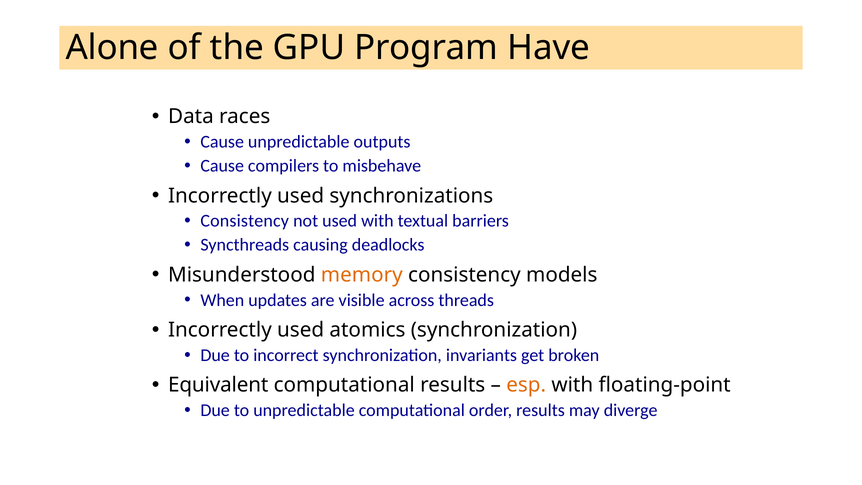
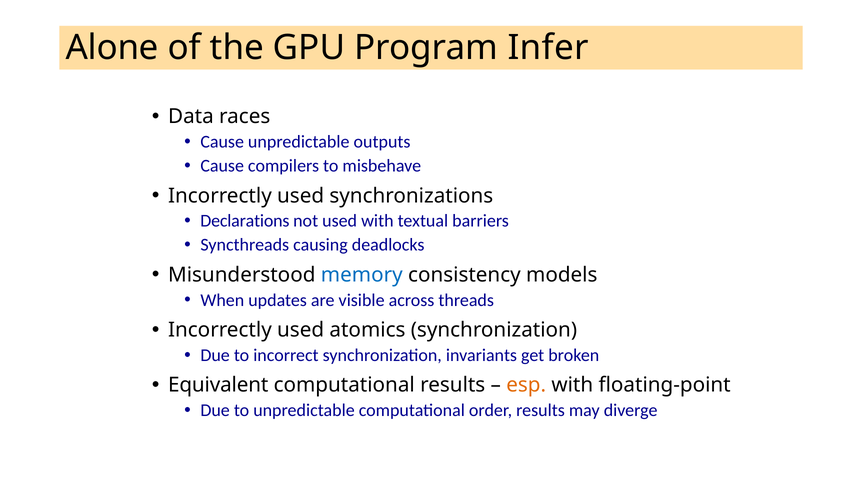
Have: Have -> Infer (548, 48)
Consistency: Consistency -> Declarations (245, 221)
memory colour: orange -> blue (362, 275)
